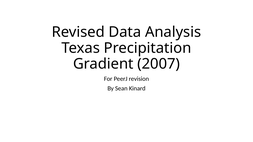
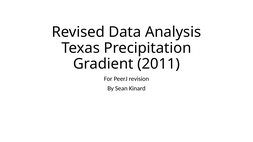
2007: 2007 -> 2011 (159, 64)
